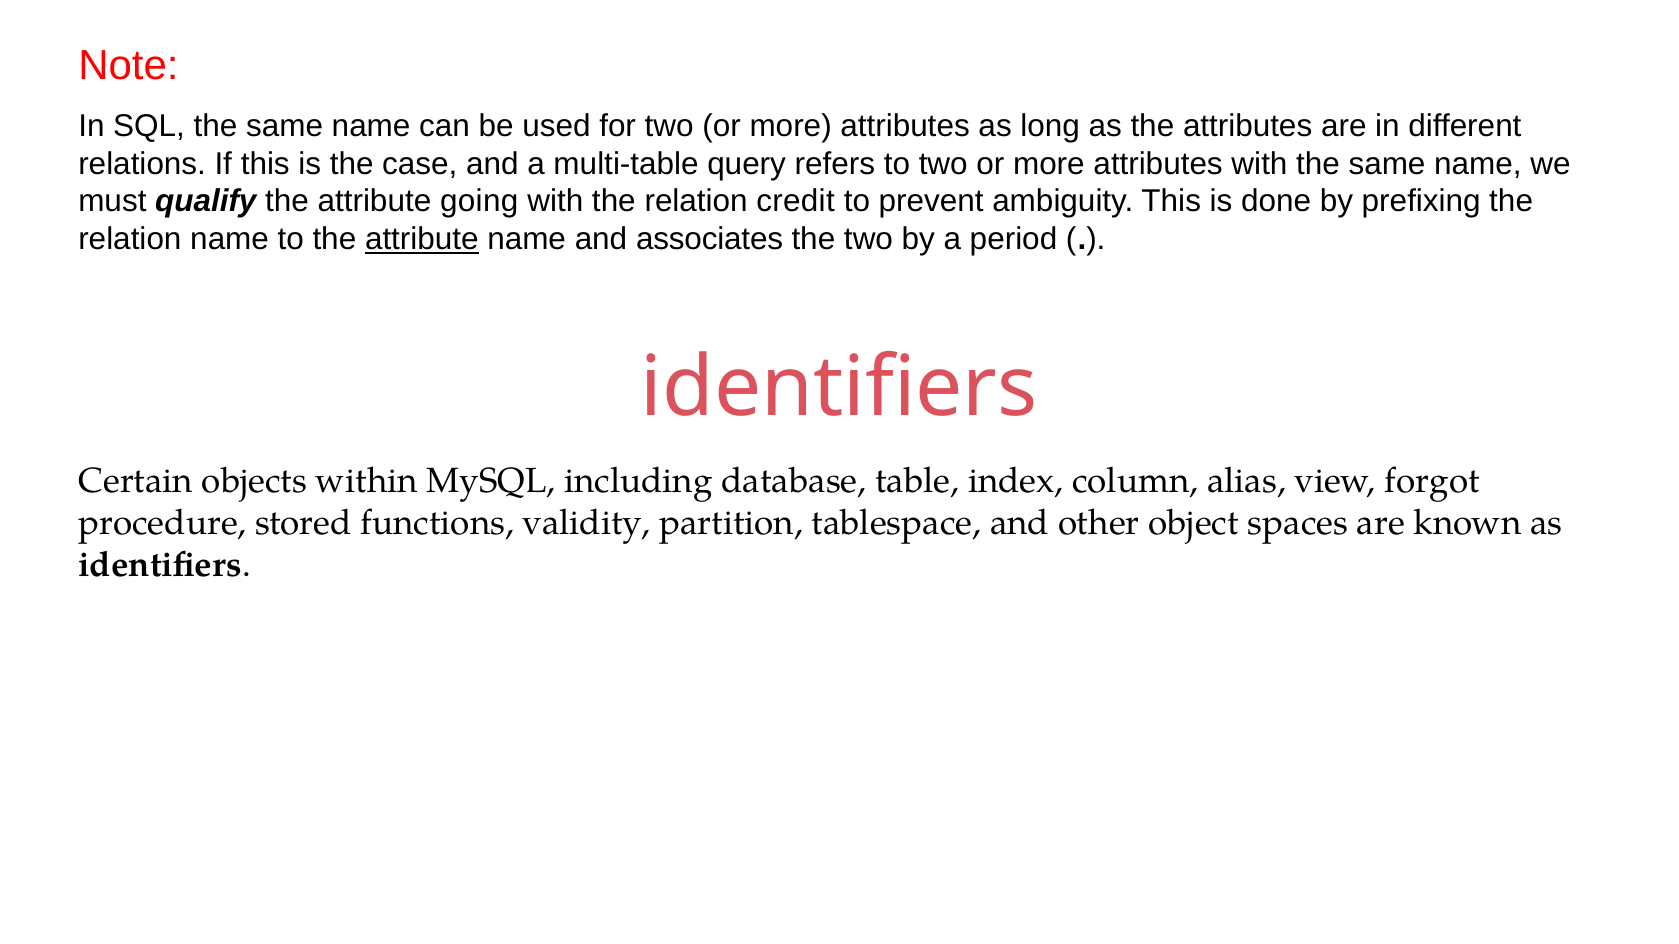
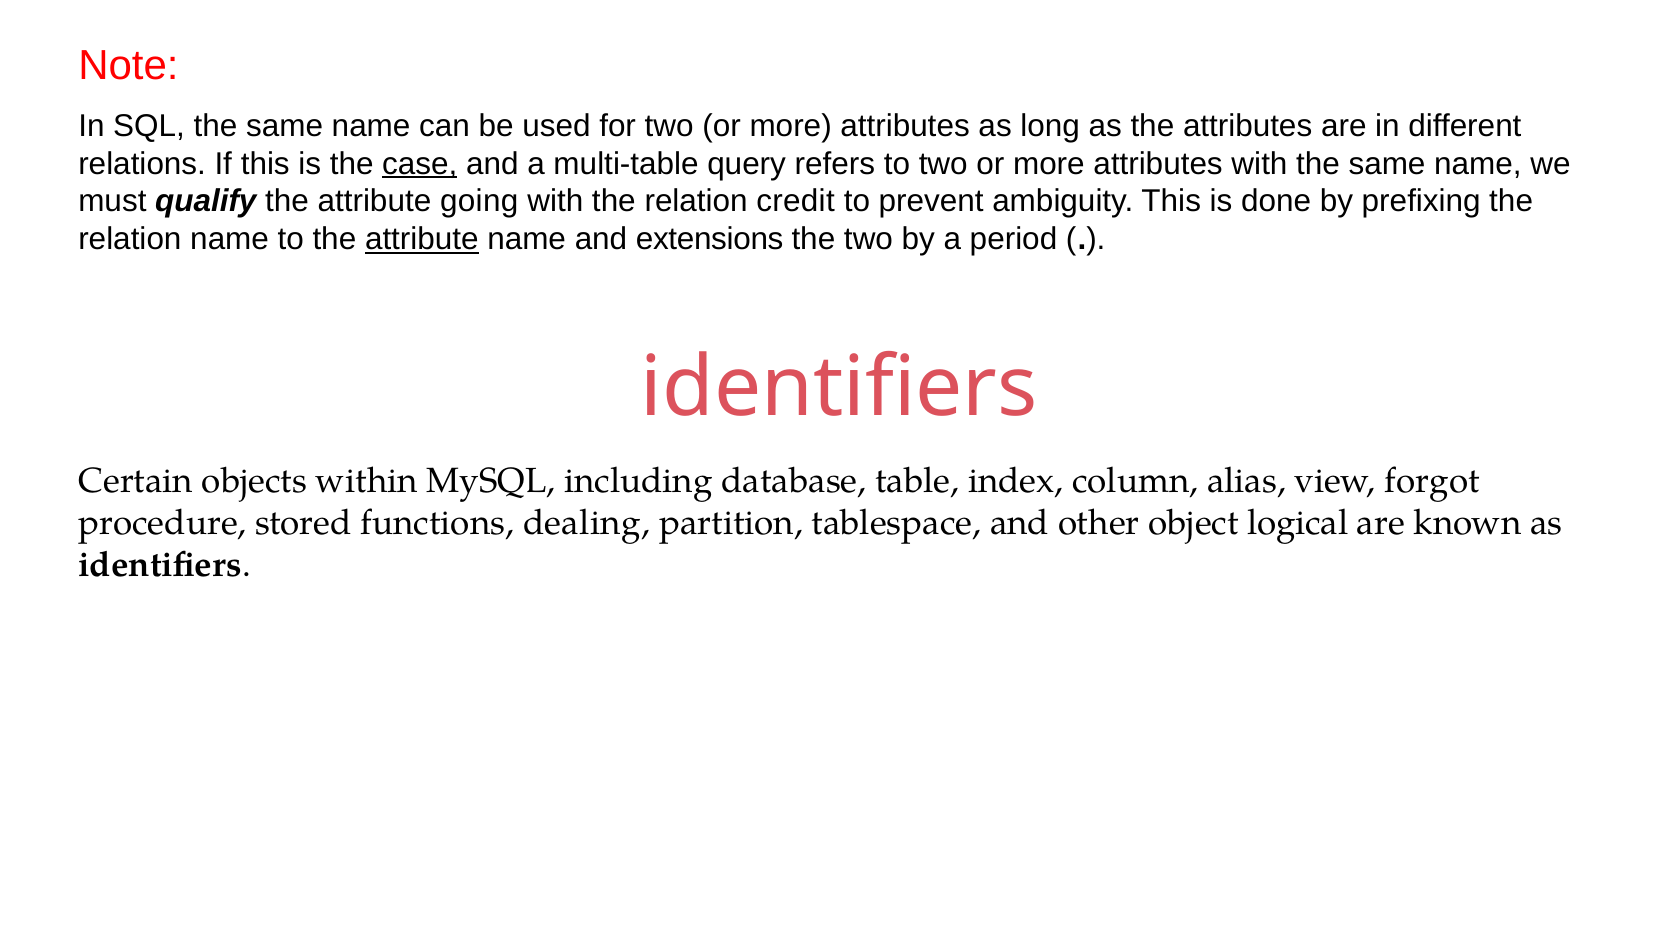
case underline: none -> present (420, 164)
associates: associates -> extensions (710, 239)
validity: validity -> dealing (586, 523)
spaces: spaces -> logical (1298, 523)
